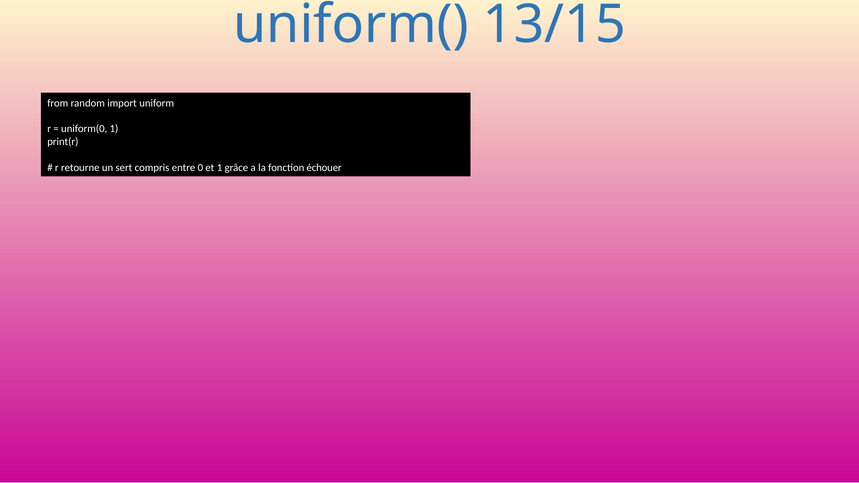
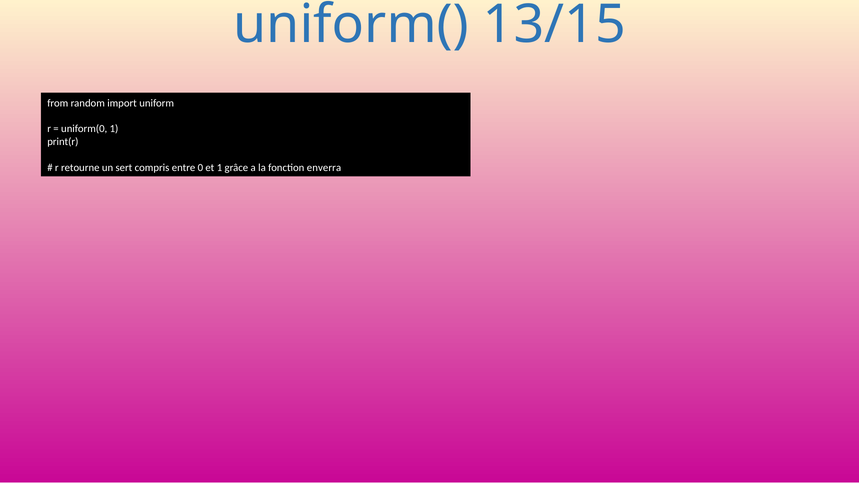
échouer: échouer -> enverra (324, 168)
